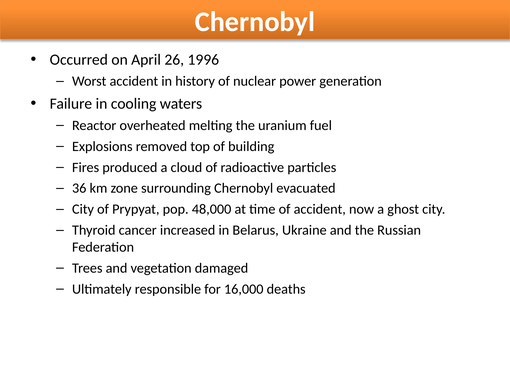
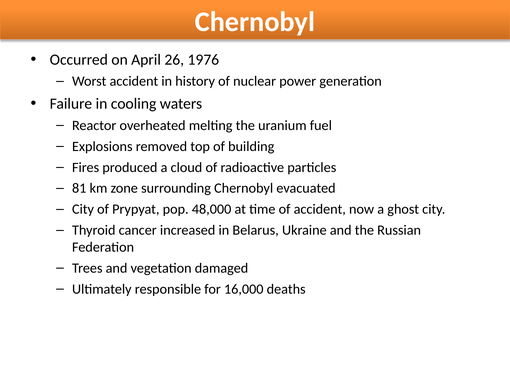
1996: 1996 -> 1976 (203, 60)
36: 36 -> 81 (79, 189)
